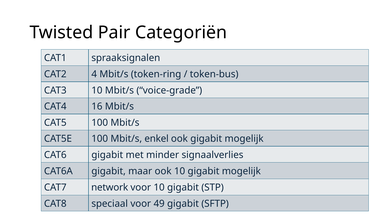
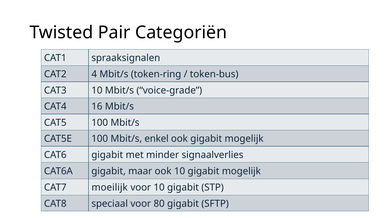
network: network -> moeilijk (110, 187)
49: 49 -> 80 (159, 203)
